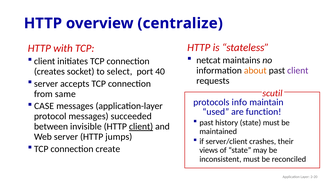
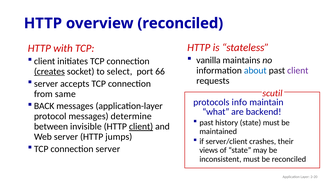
overview centralize: centralize -> reconciled (180, 23)
netcat: netcat -> vanilla (208, 60)
about colour: orange -> blue (255, 71)
creates underline: none -> present (49, 72)
40: 40 -> 66 (160, 72)
CASE: CASE -> BACK (44, 106)
used: used -> what (216, 112)
function: function -> backend (264, 112)
succeeded: succeeded -> determine (131, 117)
connection create: create -> server (108, 149)
